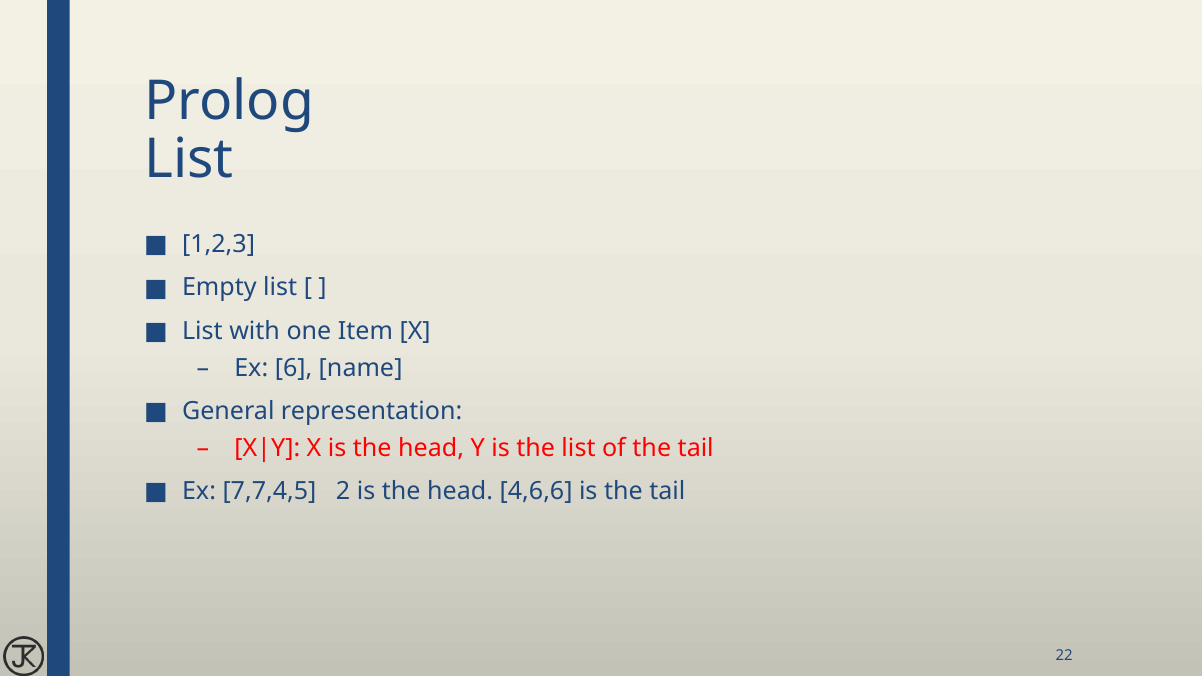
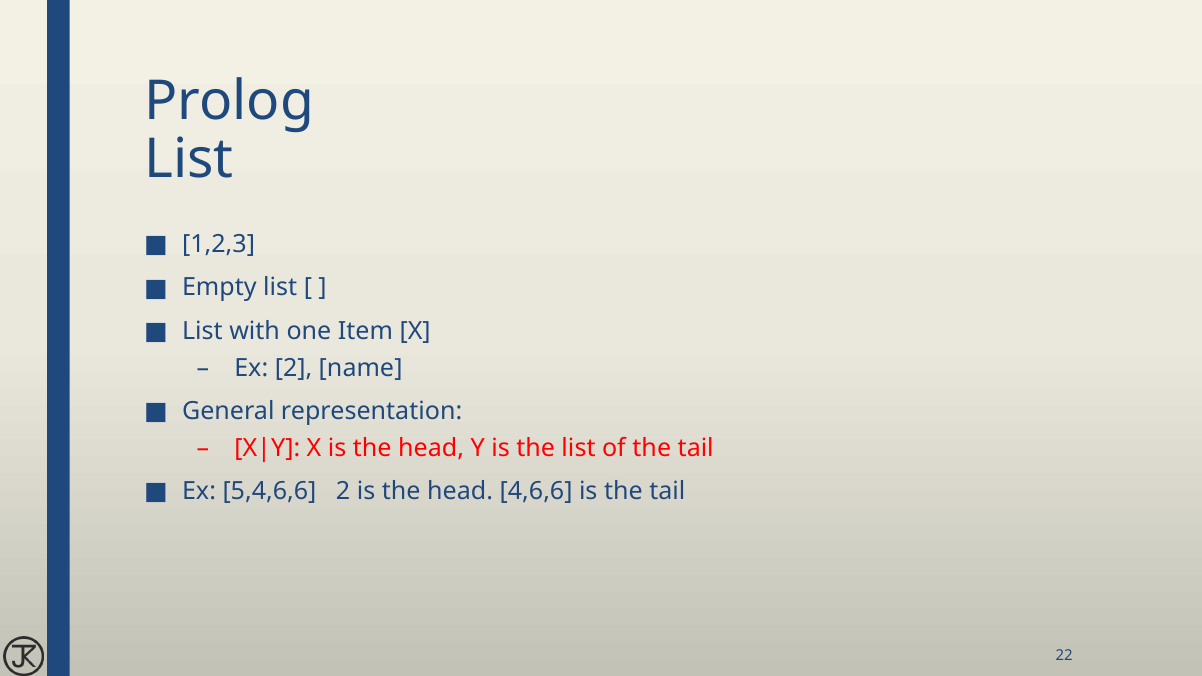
Ex 6: 6 -> 2 (294, 368)
7,7,4,5: 7,7,4,5 -> 5,4,6,6 (269, 491)
